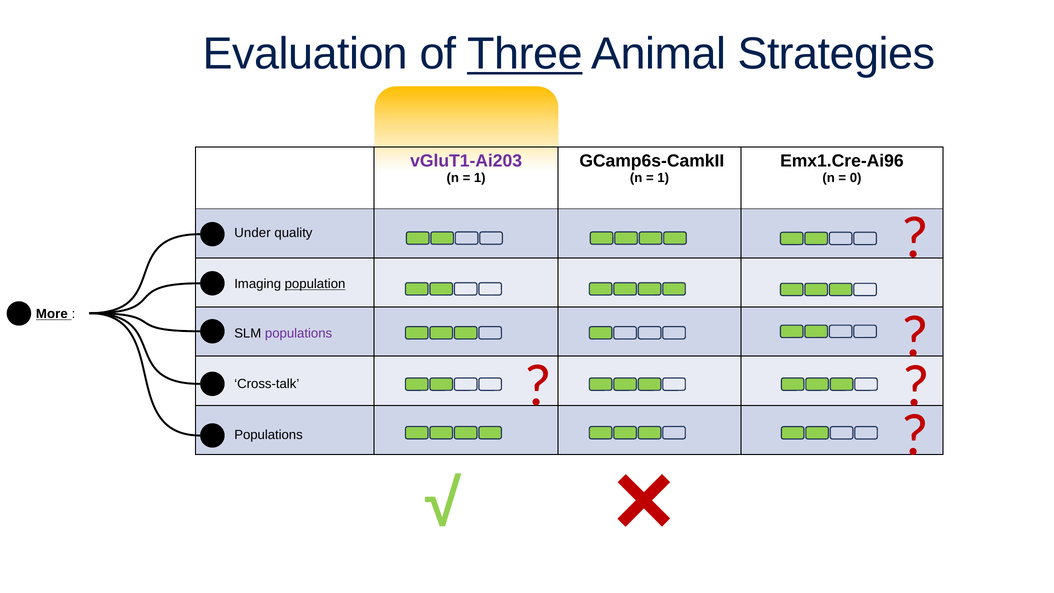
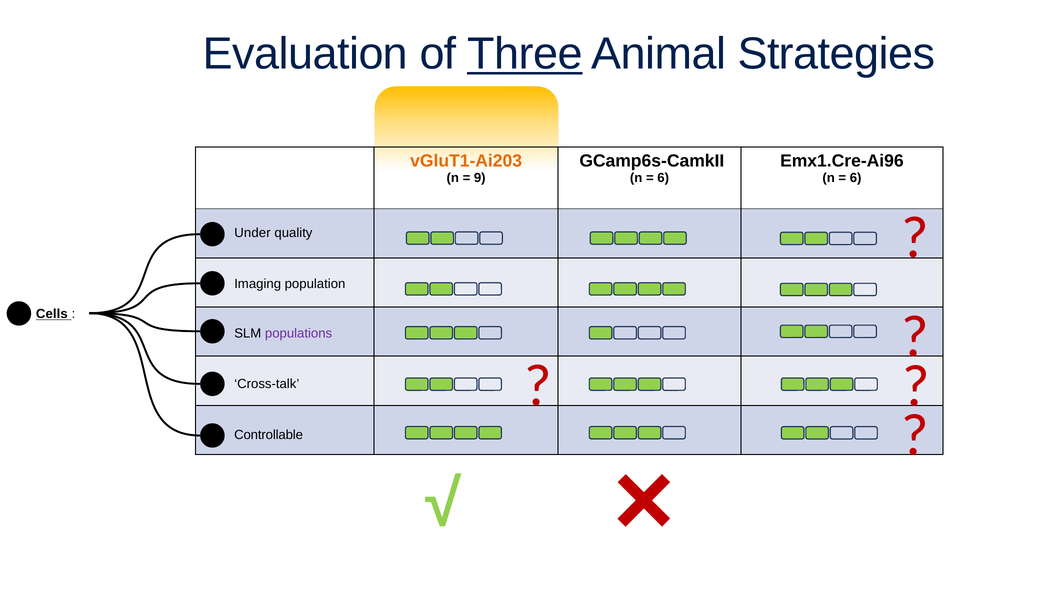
vGluT1-Ai203 colour: purple -> orange (466, 161)
1: 1 -> 9 (480, 178)
1: 1 -> 6 (663, 178)
0: 0 -> 6 (856, 178)
population underline: present -> none (315, 284)
More: More -> Cells (52, 314)
Populations: Populations -> Controllable (269, 435)
